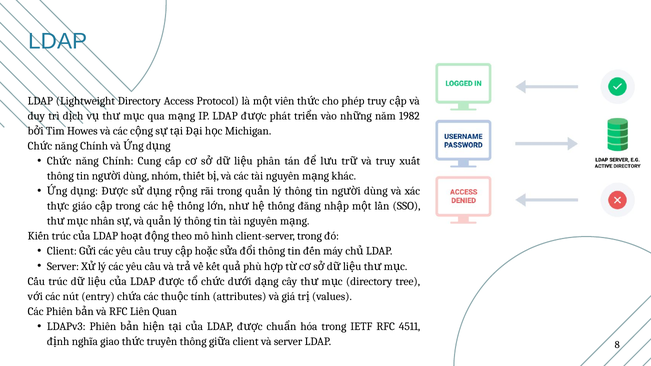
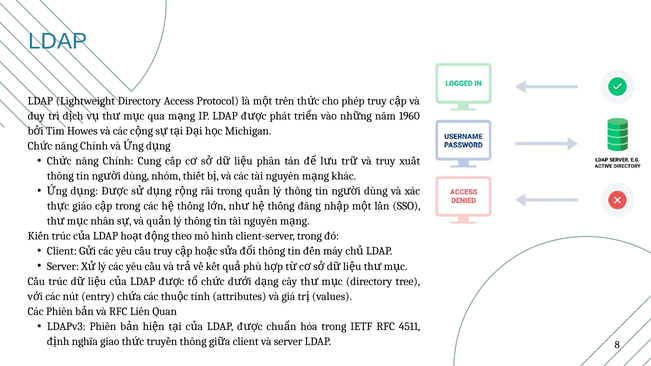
viên: viên -> trên (285, 101)
1982: 1982 -> 1960 (409, 116)
